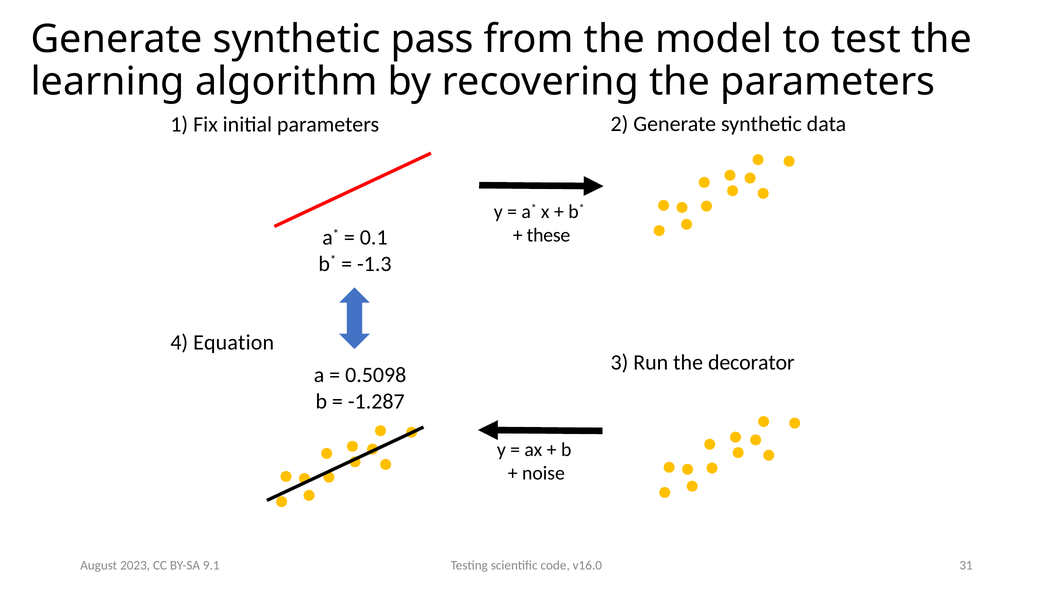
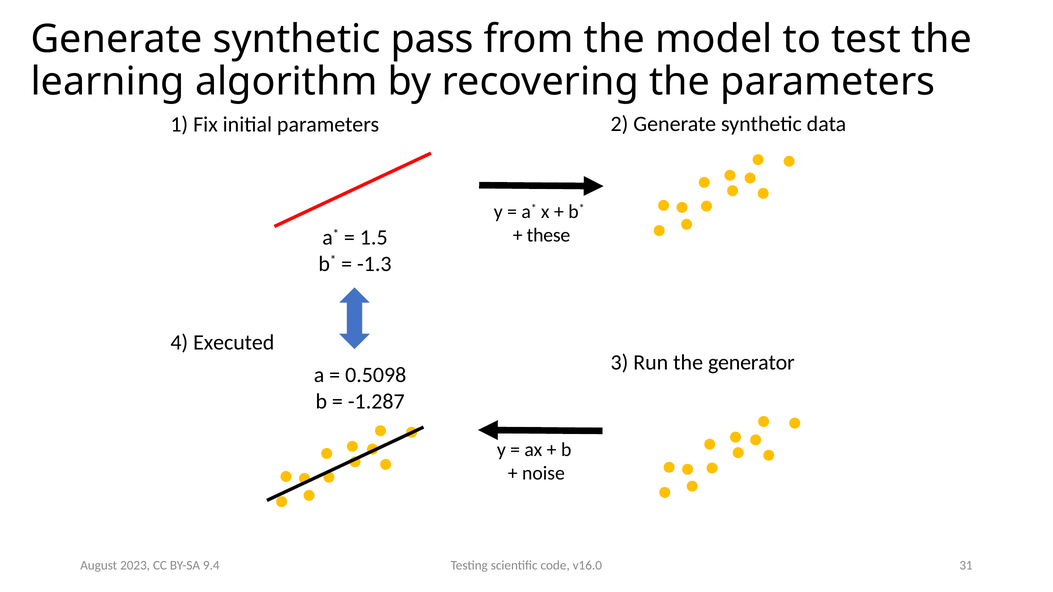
0.1: 0.1 -> 1.5 (374, 238)
Equation: Equation -> Executed (234, 343)
decorator: decorator -> generator (751, 362)
9.1: 9.1 -> 9.4 (211, 566)
